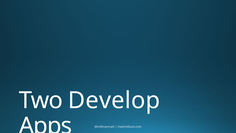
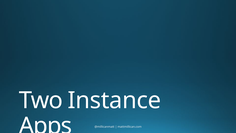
Develop: Develop -> Instance (114, 100)
